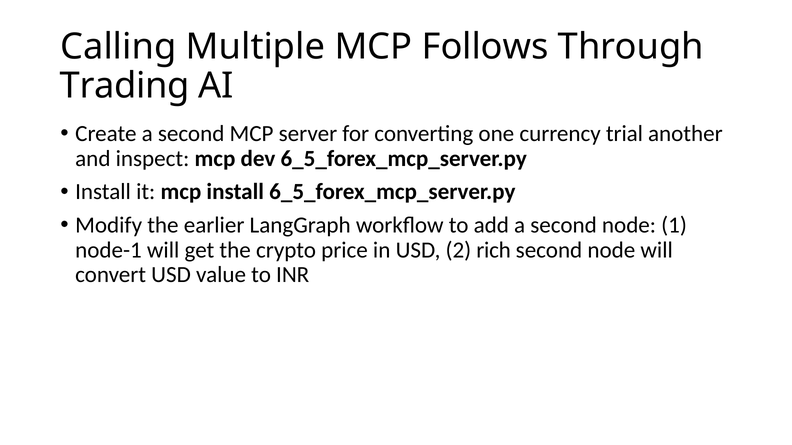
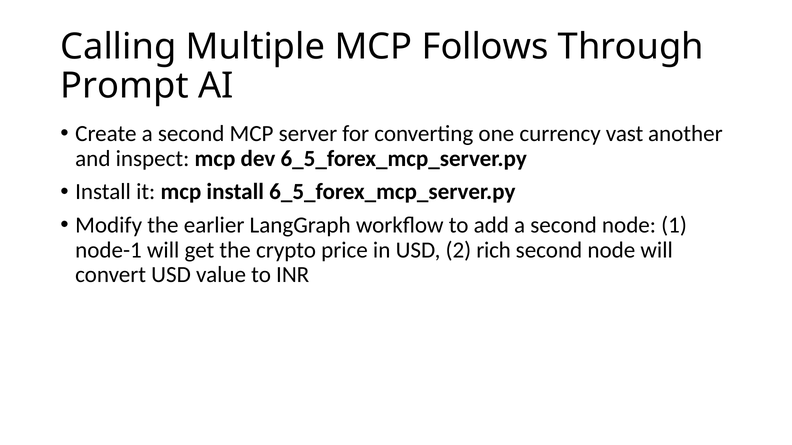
Trading: Trading -> Prompt (124, 86)
trial: trial -> vast (625, 134)
